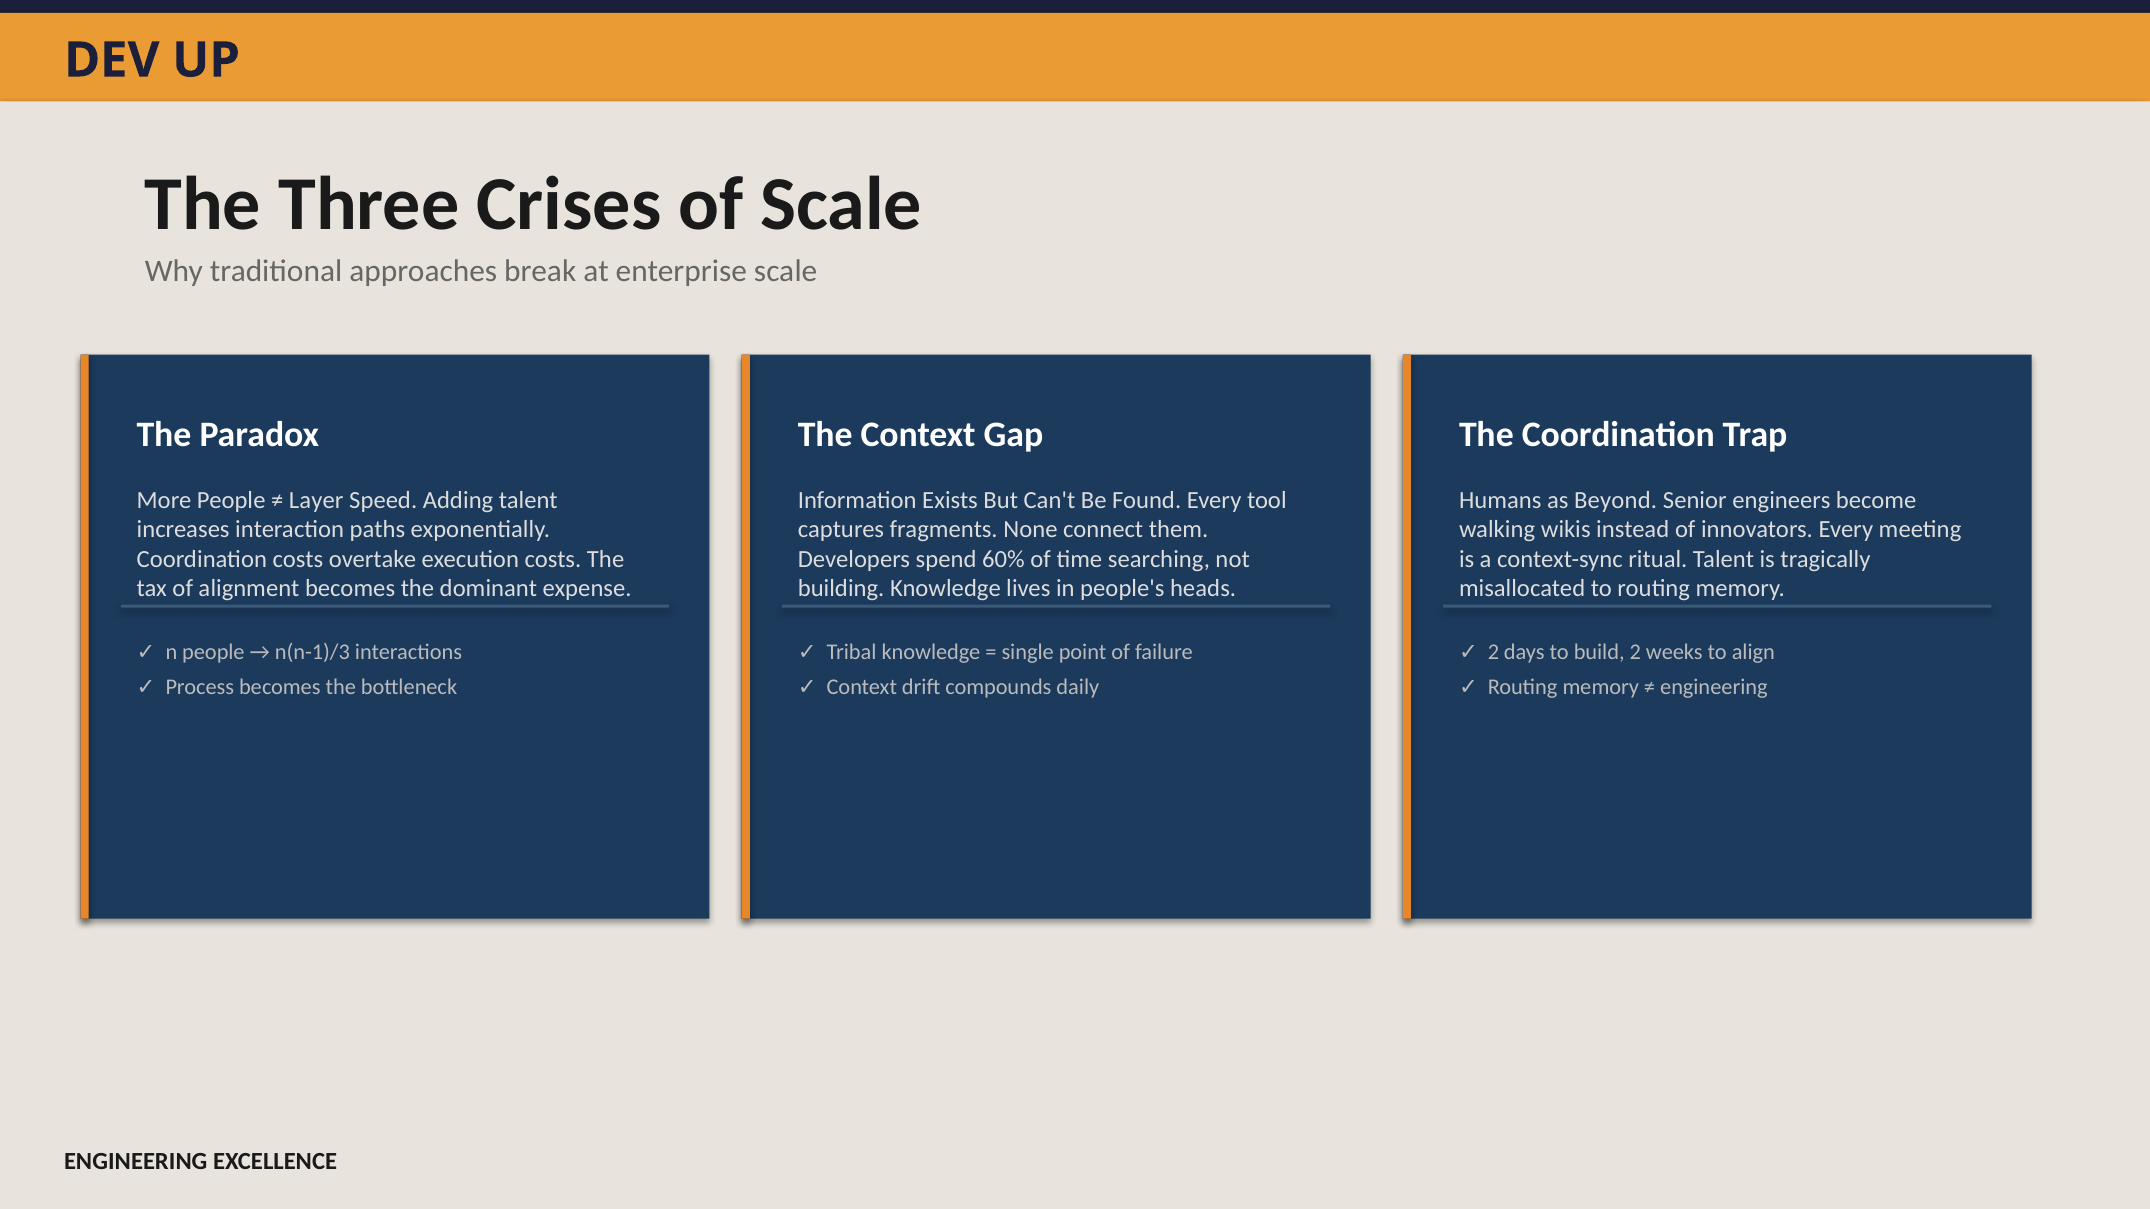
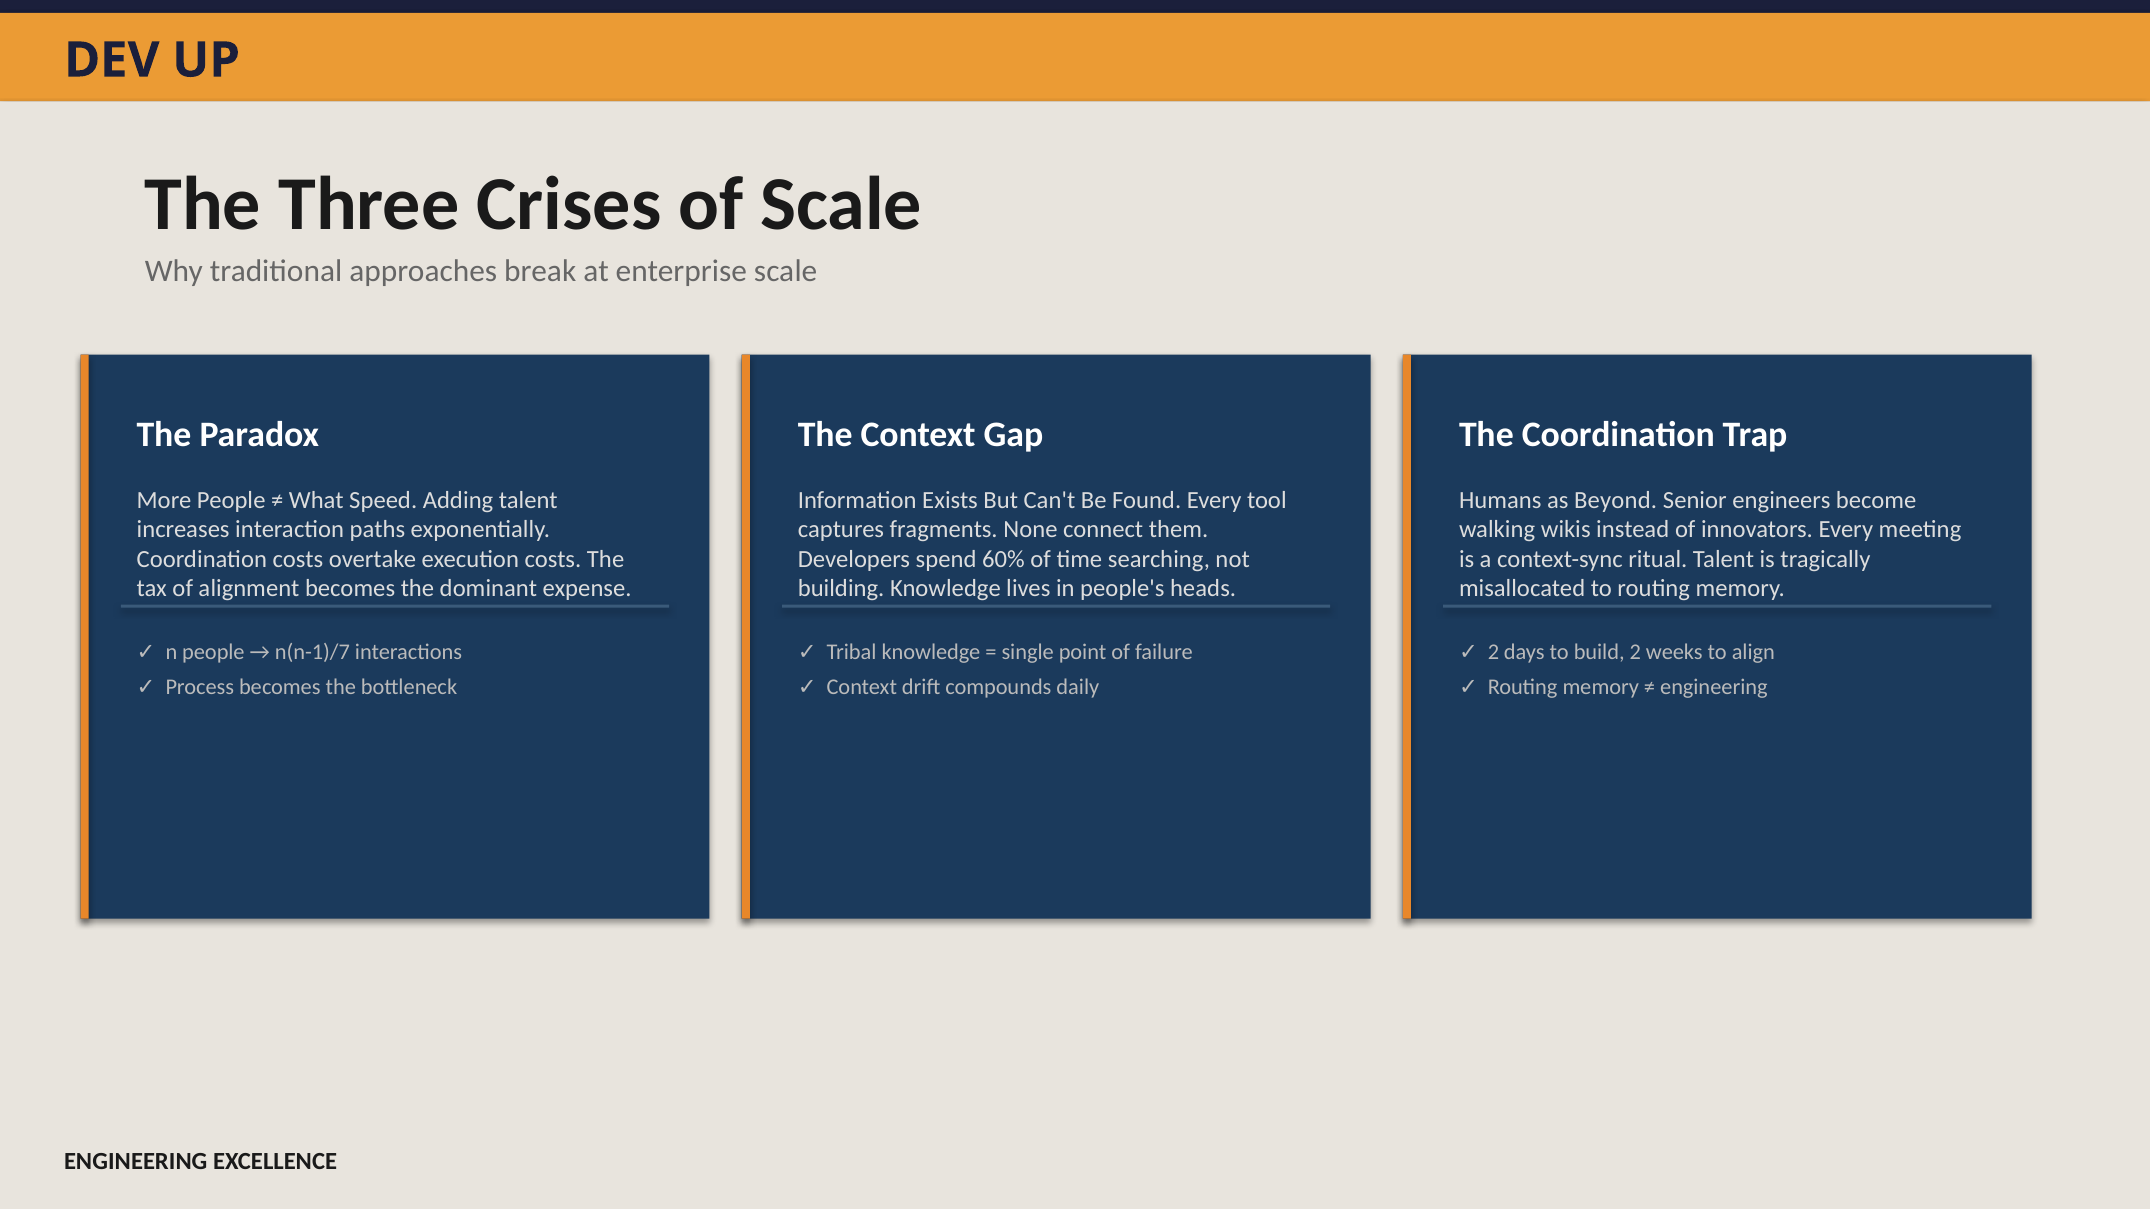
Layer: Layer -> What (316, 500)
n(n-1)/3: n(n-1)/3 -> n(n-1)/7 (312, 652)
